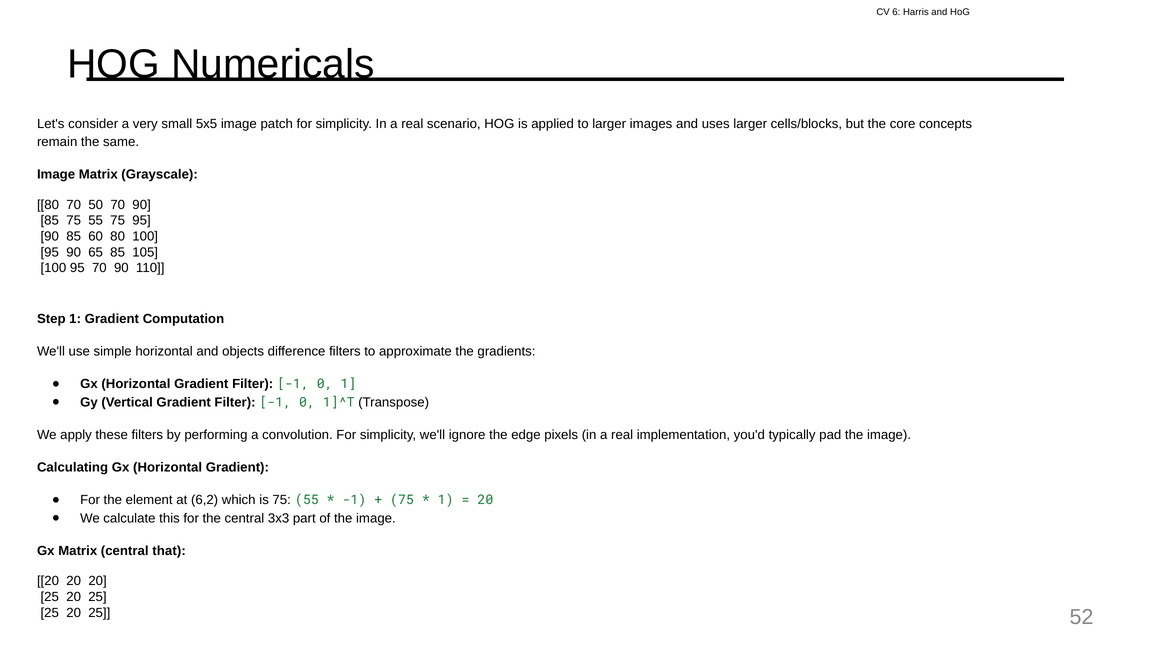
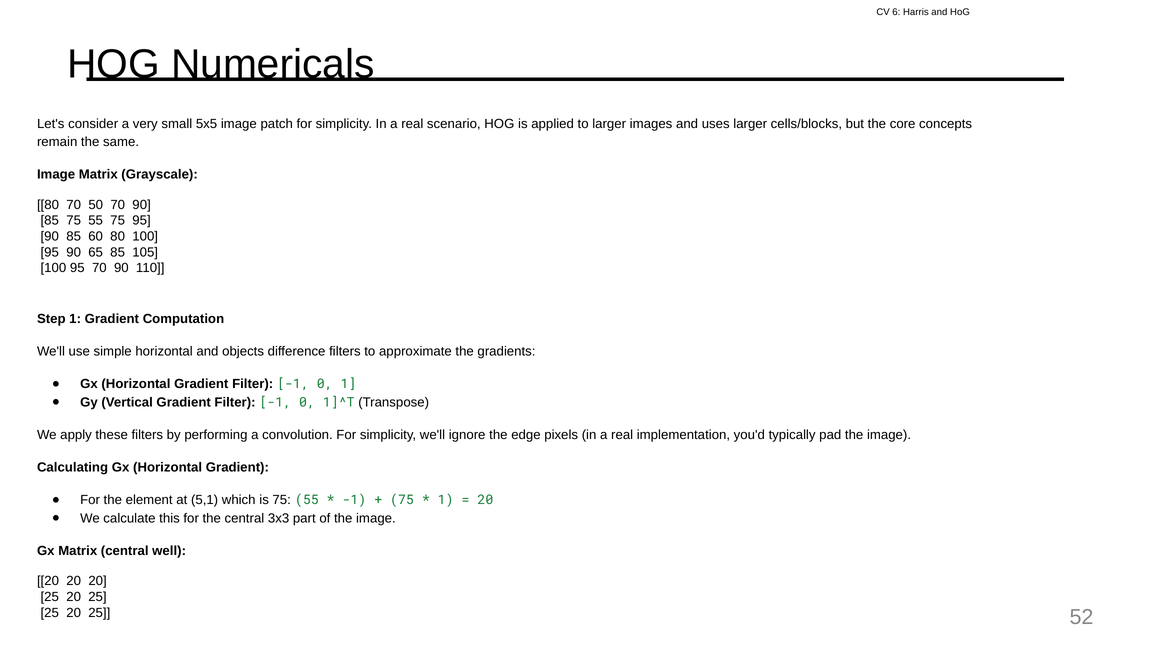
6,2: 6,2 -> 5,1 (205, 500)
that: that -> well (169, 550)
